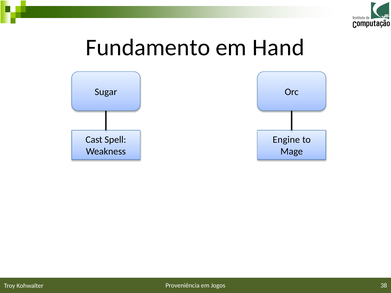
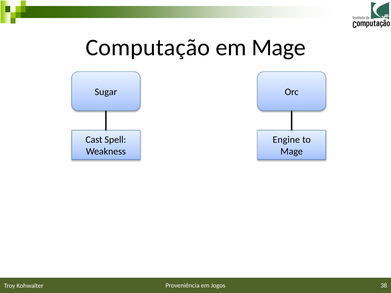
Fundamento: Fundamento -> Computação (148, 47)
em Hand: Hand -> Mage (279, 47)
